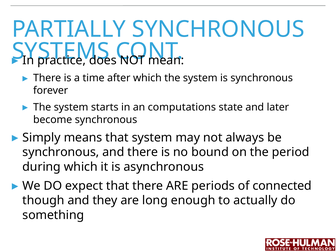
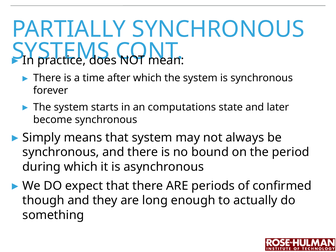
connected: connected -> confirmed (282, 186)
